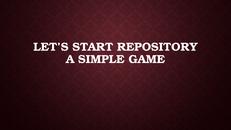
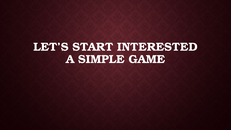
REPOSITORY: REPOSITORY -> INTERESTED (157, 47)
